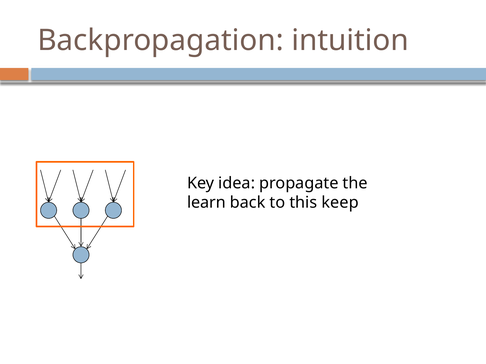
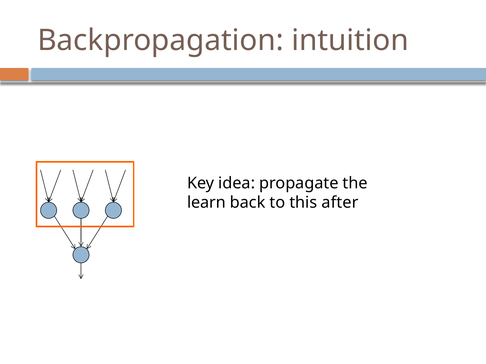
keep: keep -> after (340, 203)
